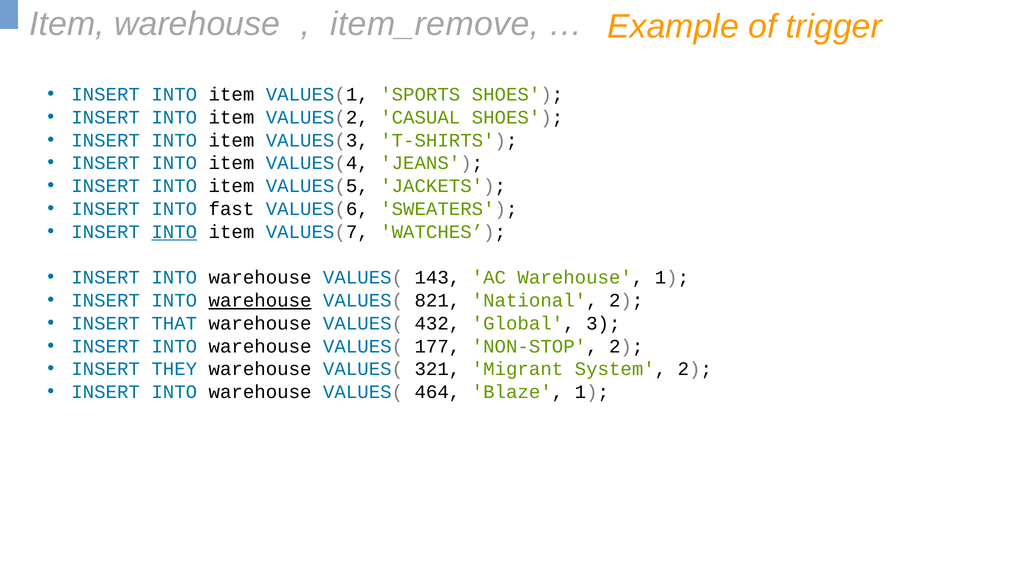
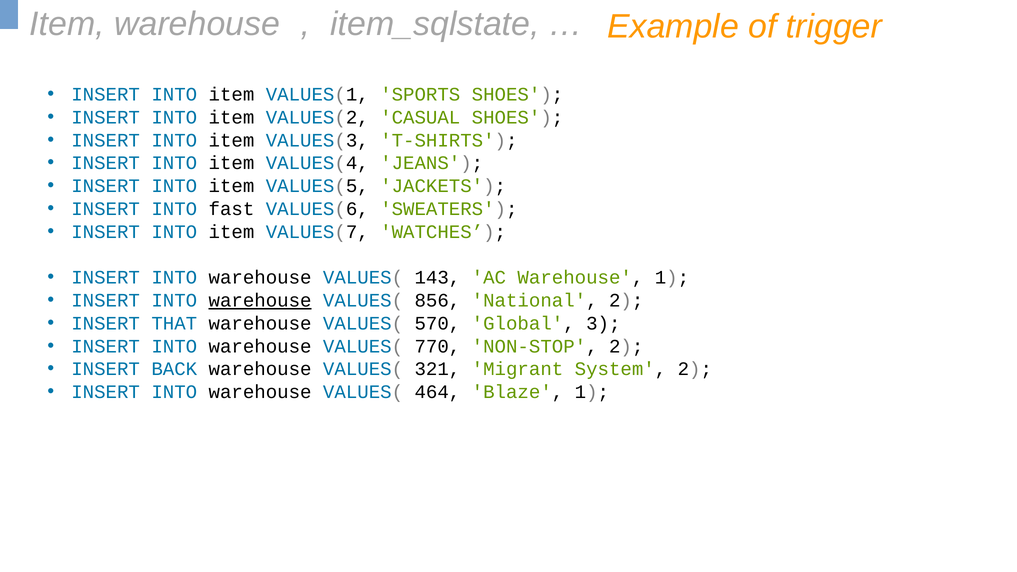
item_remove: item_remove -> item_sqlstate (435, 24)
INTO underline: present -> none (174, 232)
821: 821 -> 856 (437, 301)
432: 432 -> 570 (437, 323)
177: 177 -> 770 (437, 346)
THEY: THEY -> BACK (174, 369)
